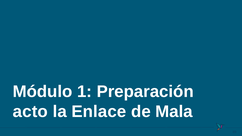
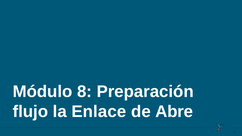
1: 1 -> 8 (84, 92)
acto: acto -> flujo (30, 112)
Mala: Mala -> Abre (174, 112)
